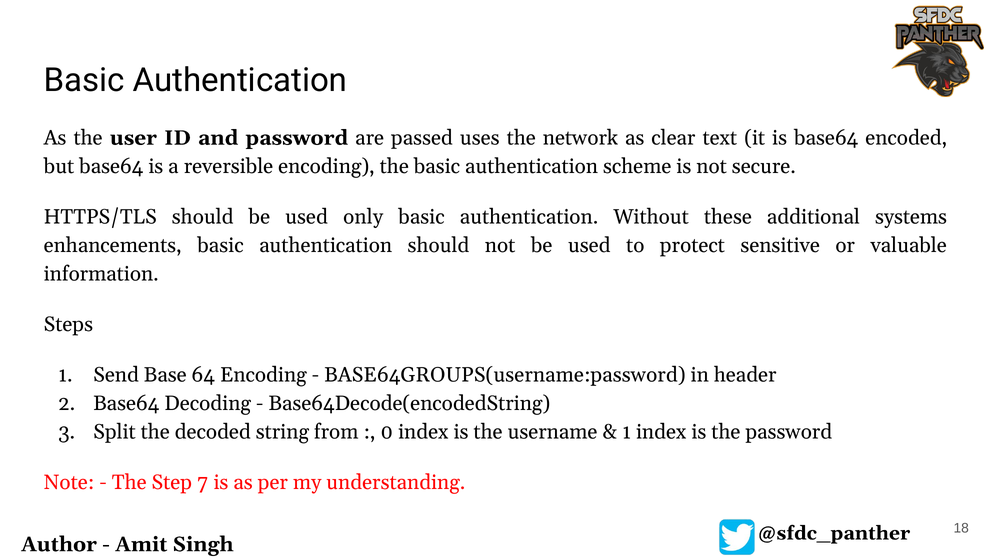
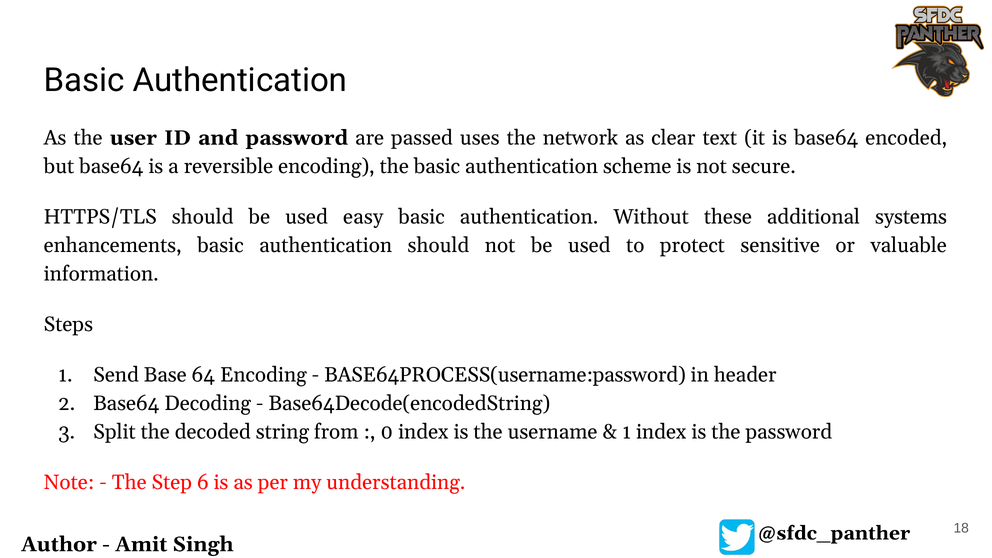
only: only -> easy (363, 217)
BASE64GROUPS(username:password: BASE64GROUPS(username:password -> BASE64PROCESS(username:password (505, 375)
7: 7 -> 6 (203, 483)
